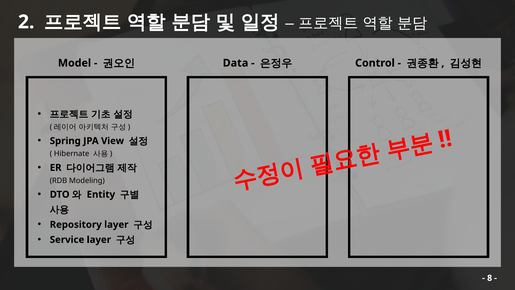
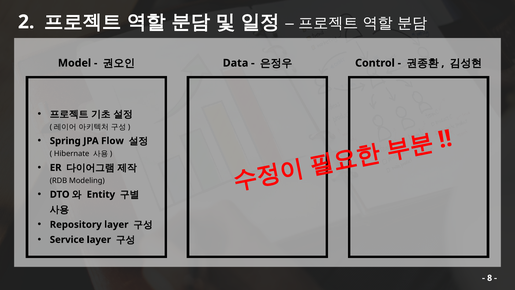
View: View -> Flow (112, 141)
